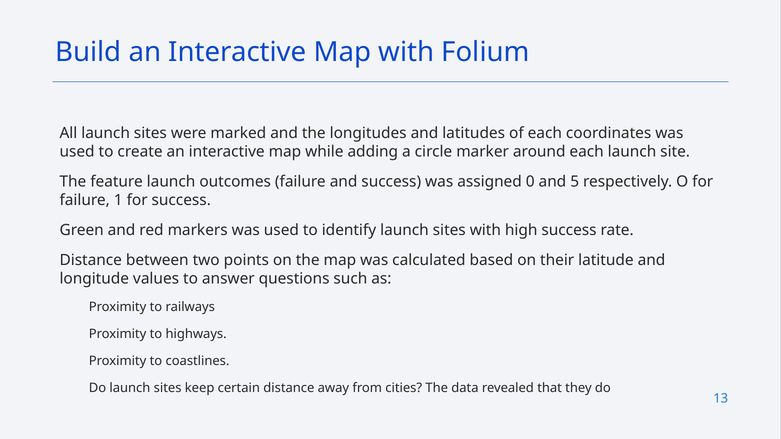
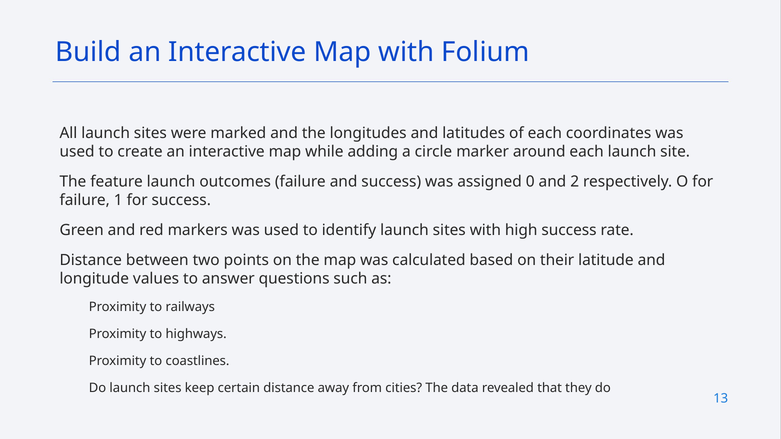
5: 5 -> 2 (575, 182)
